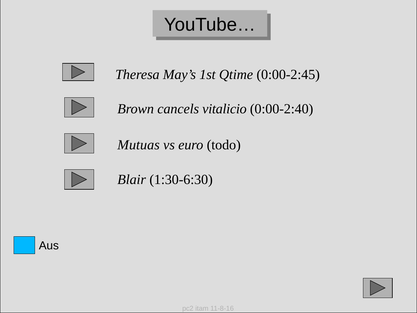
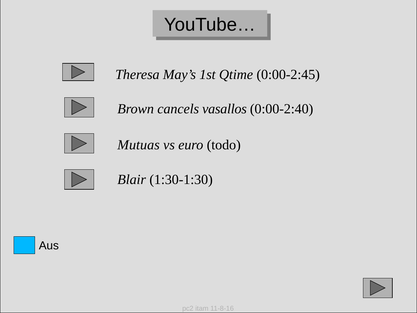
vitalicio: vitalicio -> vasallos (225, 109)
1:30-6:30: 1:30-6:30 -> 1:30-1:30 (181, 180)
